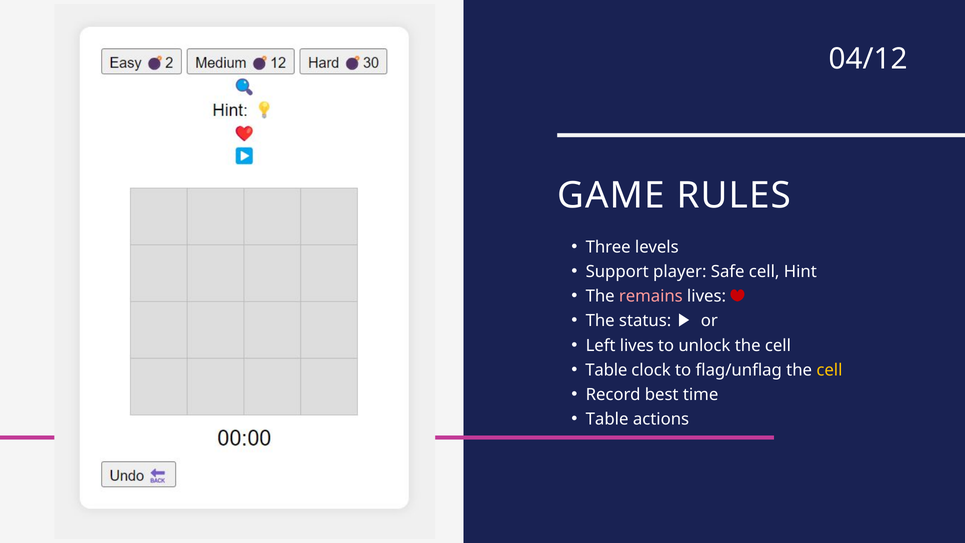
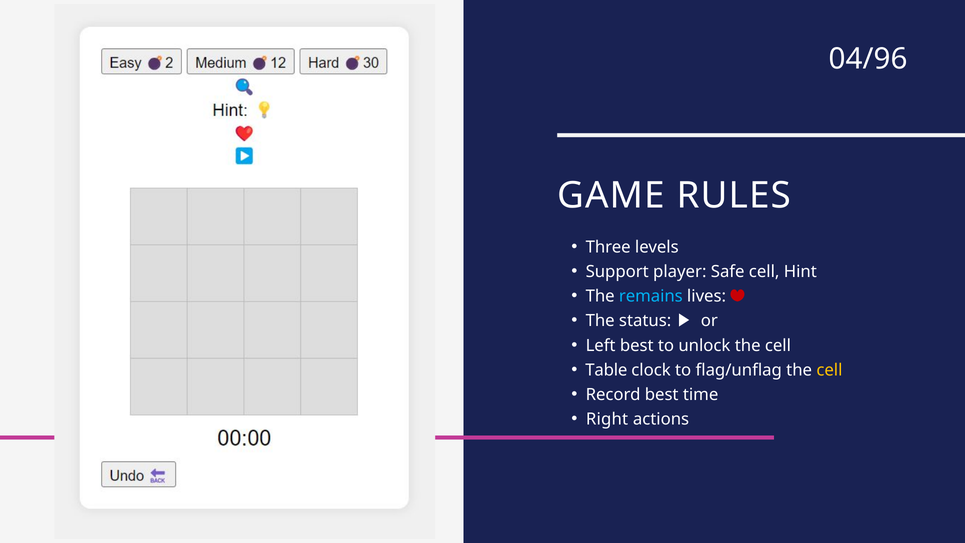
04/12: 04/12 -> 04/96 (868, 59)
remains colour: pink -> light blue (651, 296)
Left lives: lives -> best (637, 345)
Table: Table -> Right (607, 419)
